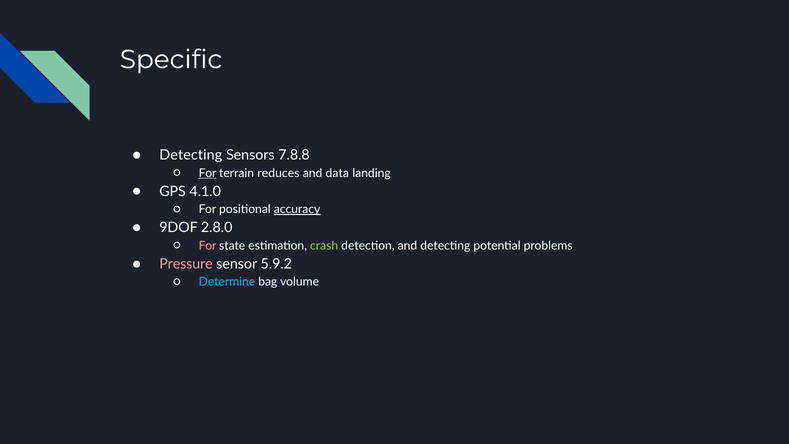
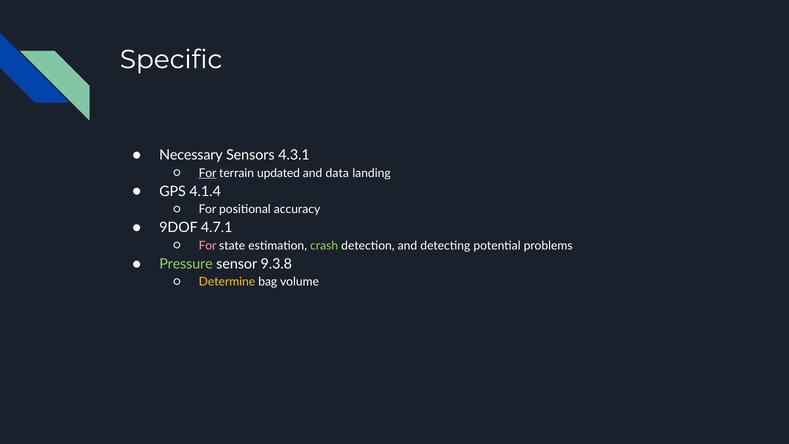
Detecting: Detecting -> Necessary (191, 155)
7.8.8: 7.8.8 -> 4.3.1 (294, 155)
reduces: reduces -> updated (279, 173)
4.1.0: 4.1.0 -> 4.1.4 (205, 191)
accuracy underline: present -> none (297, 209)
2.8.0: 2.8.0 -> 4.7.1 (217, 228)
Pressure colour: pink -> light green (186, 264)
5.9.2: 5.9.2 -> 9.3.8 (276, 264)
Determine colour: light blue -> yellow (227, 282)
